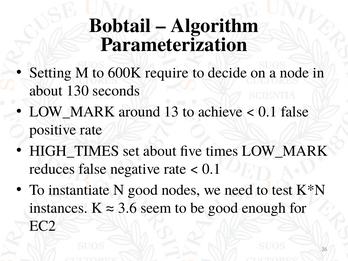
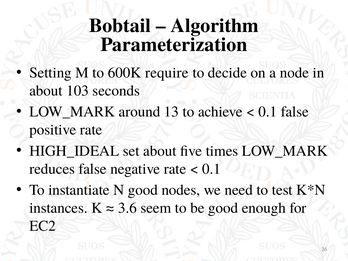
130: 130 -> 103 (78, 91)
HIGH_TIMES: HIGH_TIMES -> HIGH_IDEAL (74, 151)
